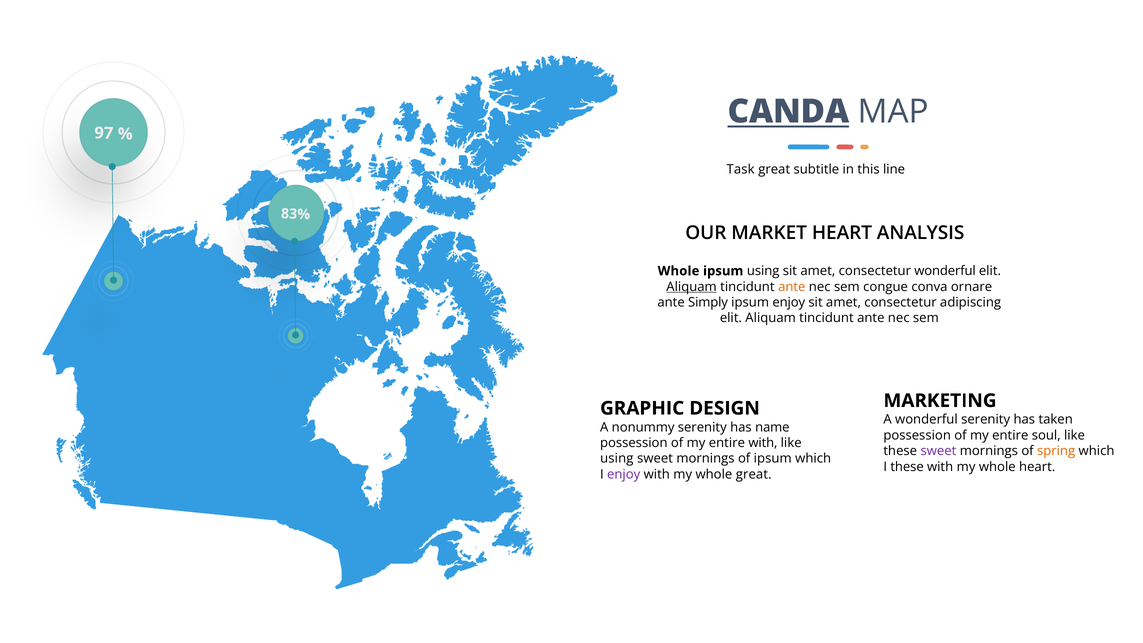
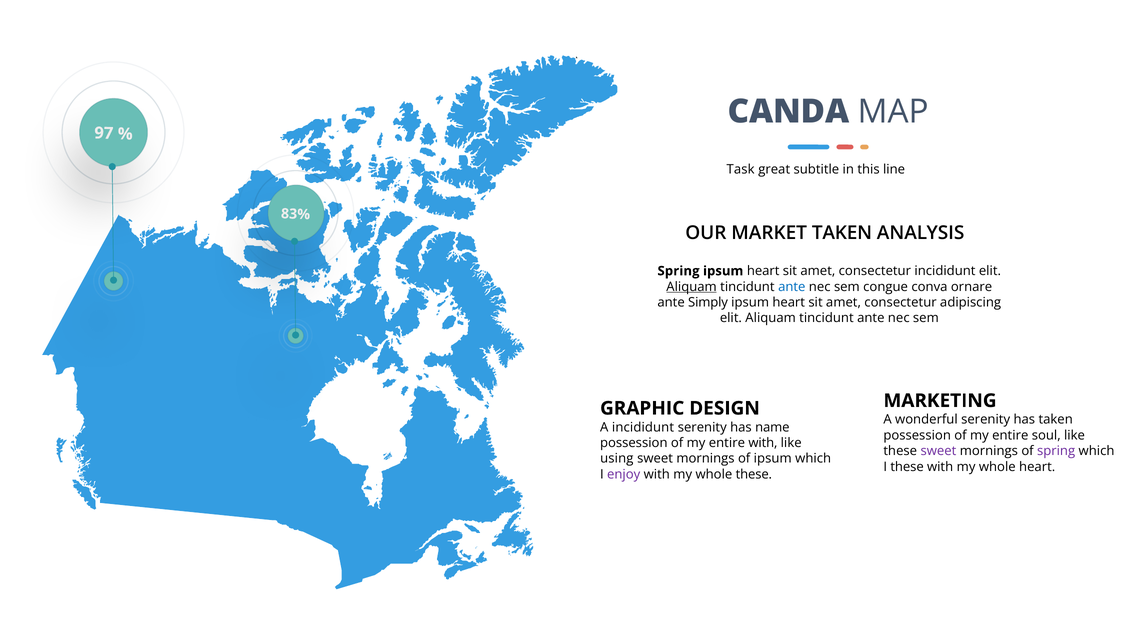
CANDA underline: present -> none (788, 112)
MARKET HEART: HEART -> TAKEN (842, 233)
Whole: Whole -> Spring (679, 271)
using: using -> heart (763, 271)
consectetur wonderful: wonderful -> incididunt (945, 271)
ante colour: orange -> blue (792, 287)
enjoy: enjoy -> heart (789, 302)
A nonummy: nonummy -> incididunt (643, 427)
spring colour: orange -> purple (1056, 451)
whole great: great -> these (754, 474)
